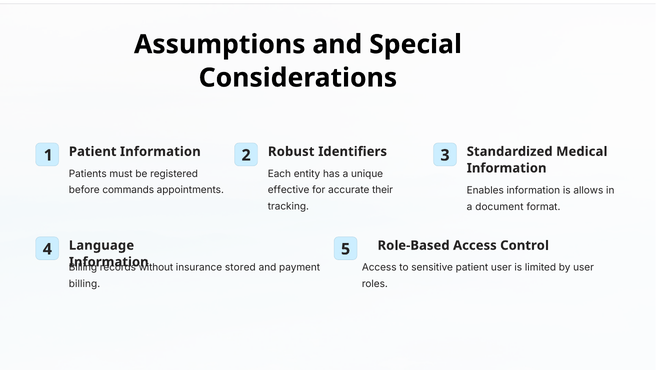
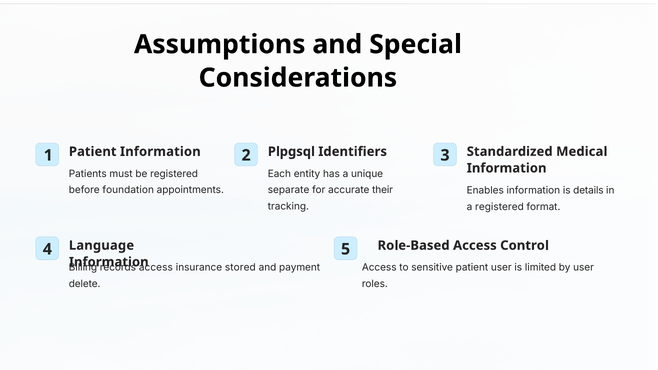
Robust: Robust -> Plpgsql (291, 152)
commands: commands -> foundation (128, 190)
effective: effective -> separate (289, 190)
allows: allows -> details (588, 191)
a document: document -> registered (499, 207)
without: without -> access (156, 268)
billing: billing -> delete (85, 284)
